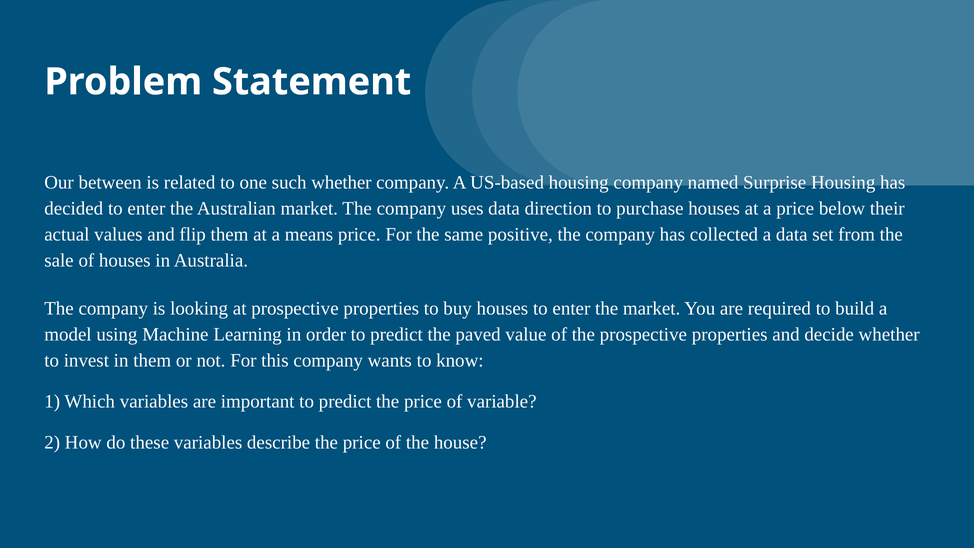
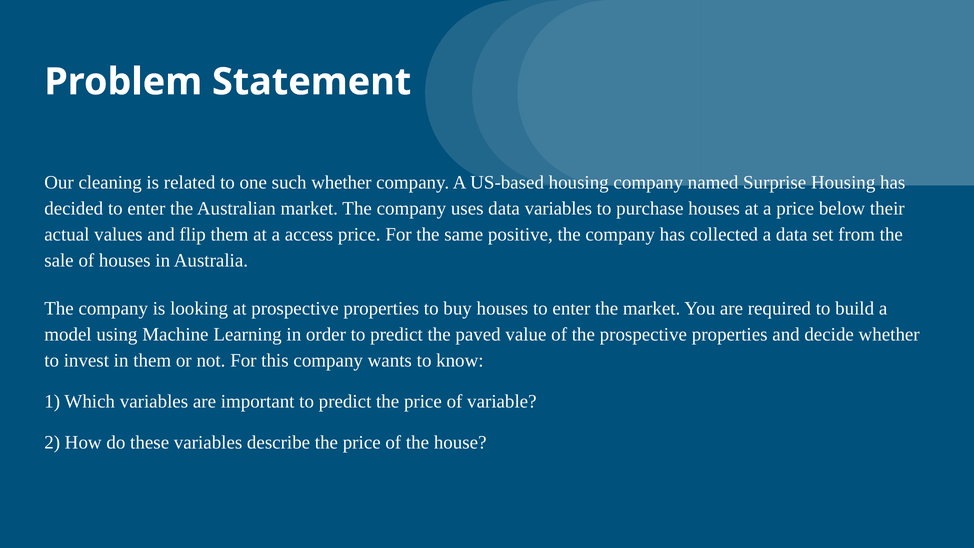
between: between -> cleaning (110, 182)
data direction: direction -> variables (558, 208)
means: means -> access (309, 234)
